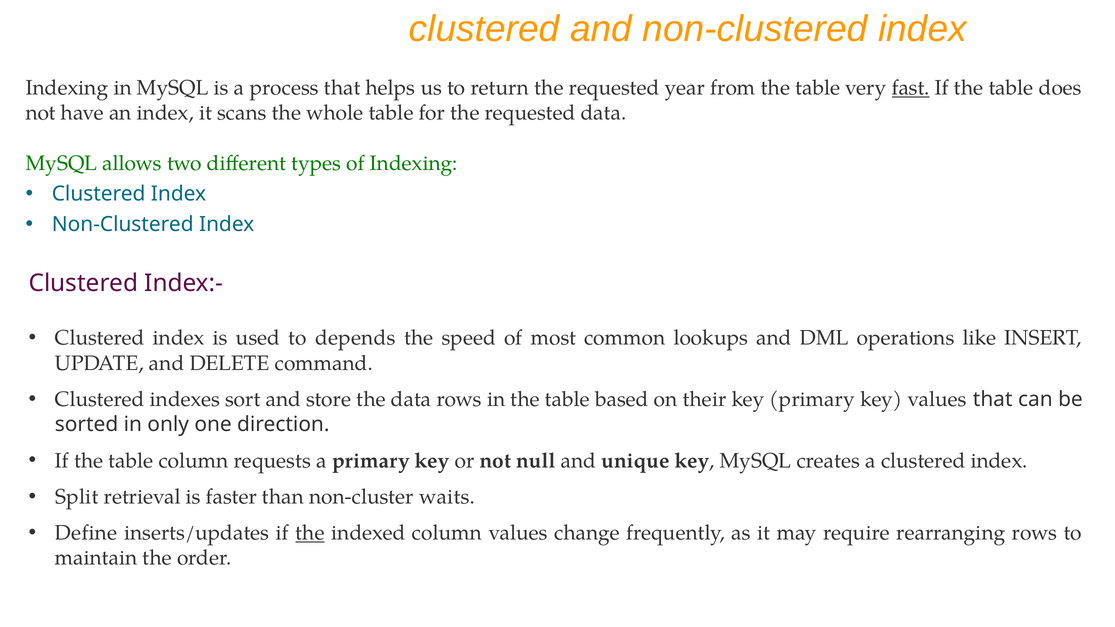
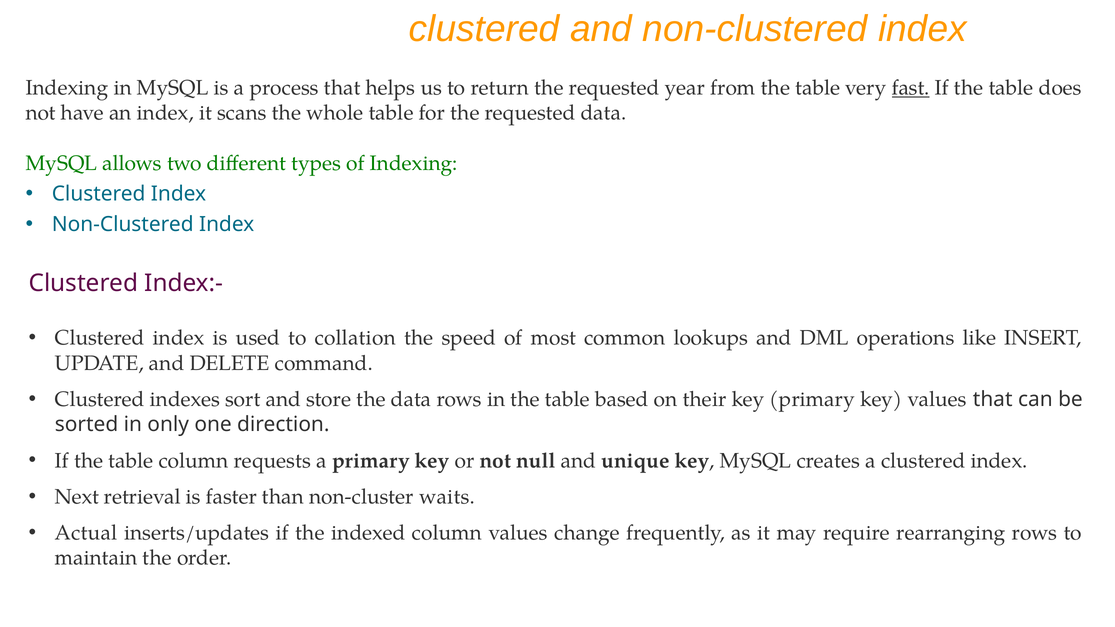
depends: depends -> collation (355, 338)
Split: Split -> Next (77, 497)
Define: Define -> Actual (86, 533)
the underline: present -> none (310, 533)
